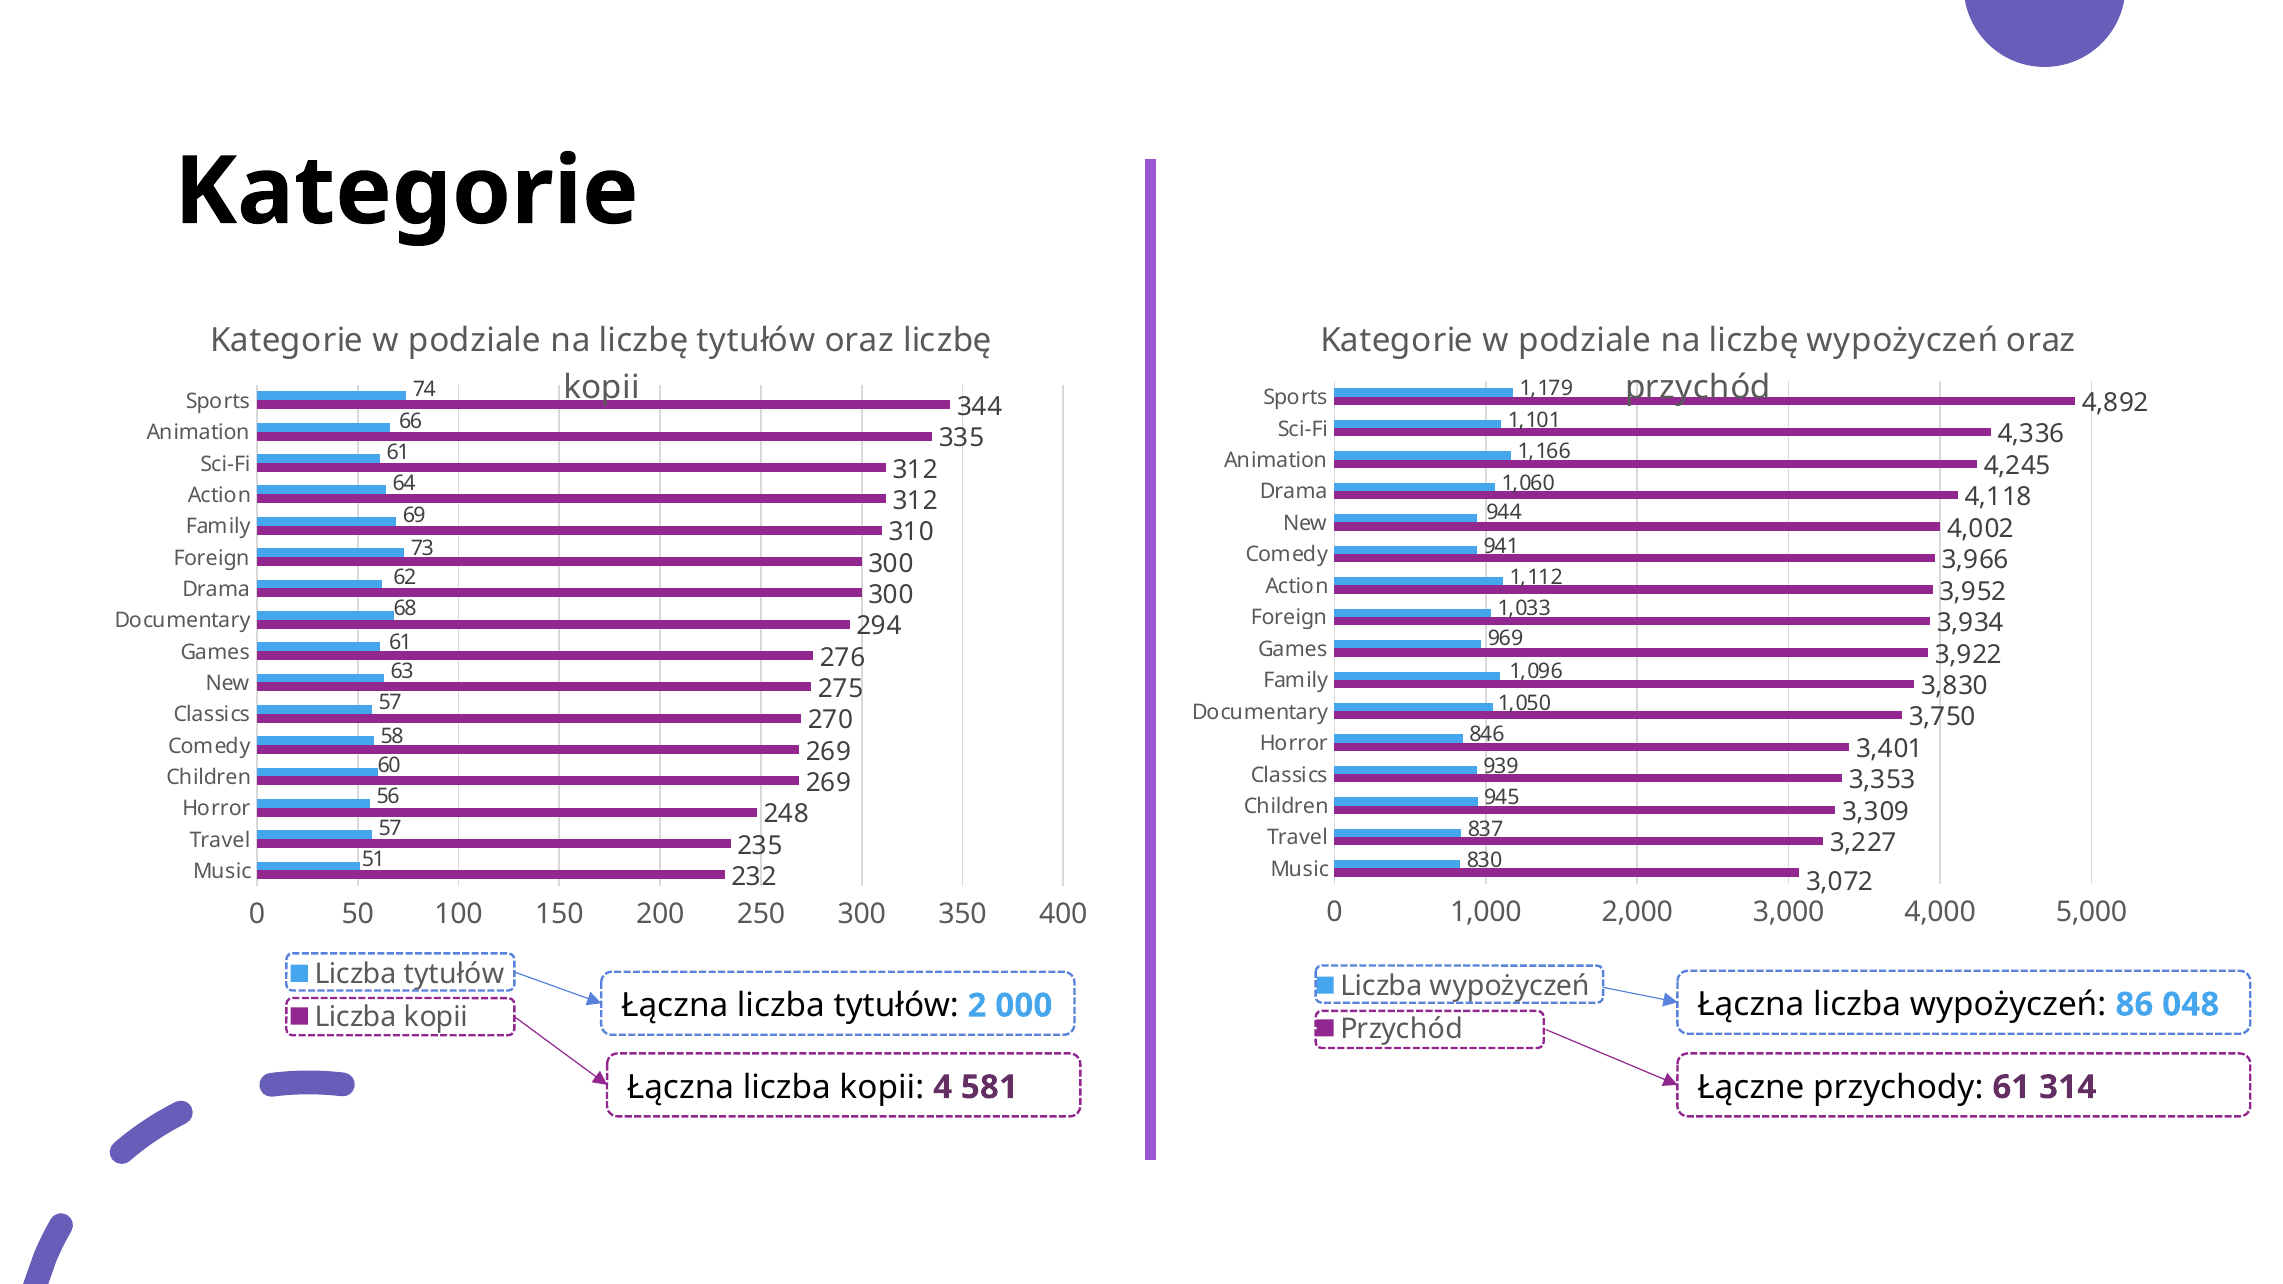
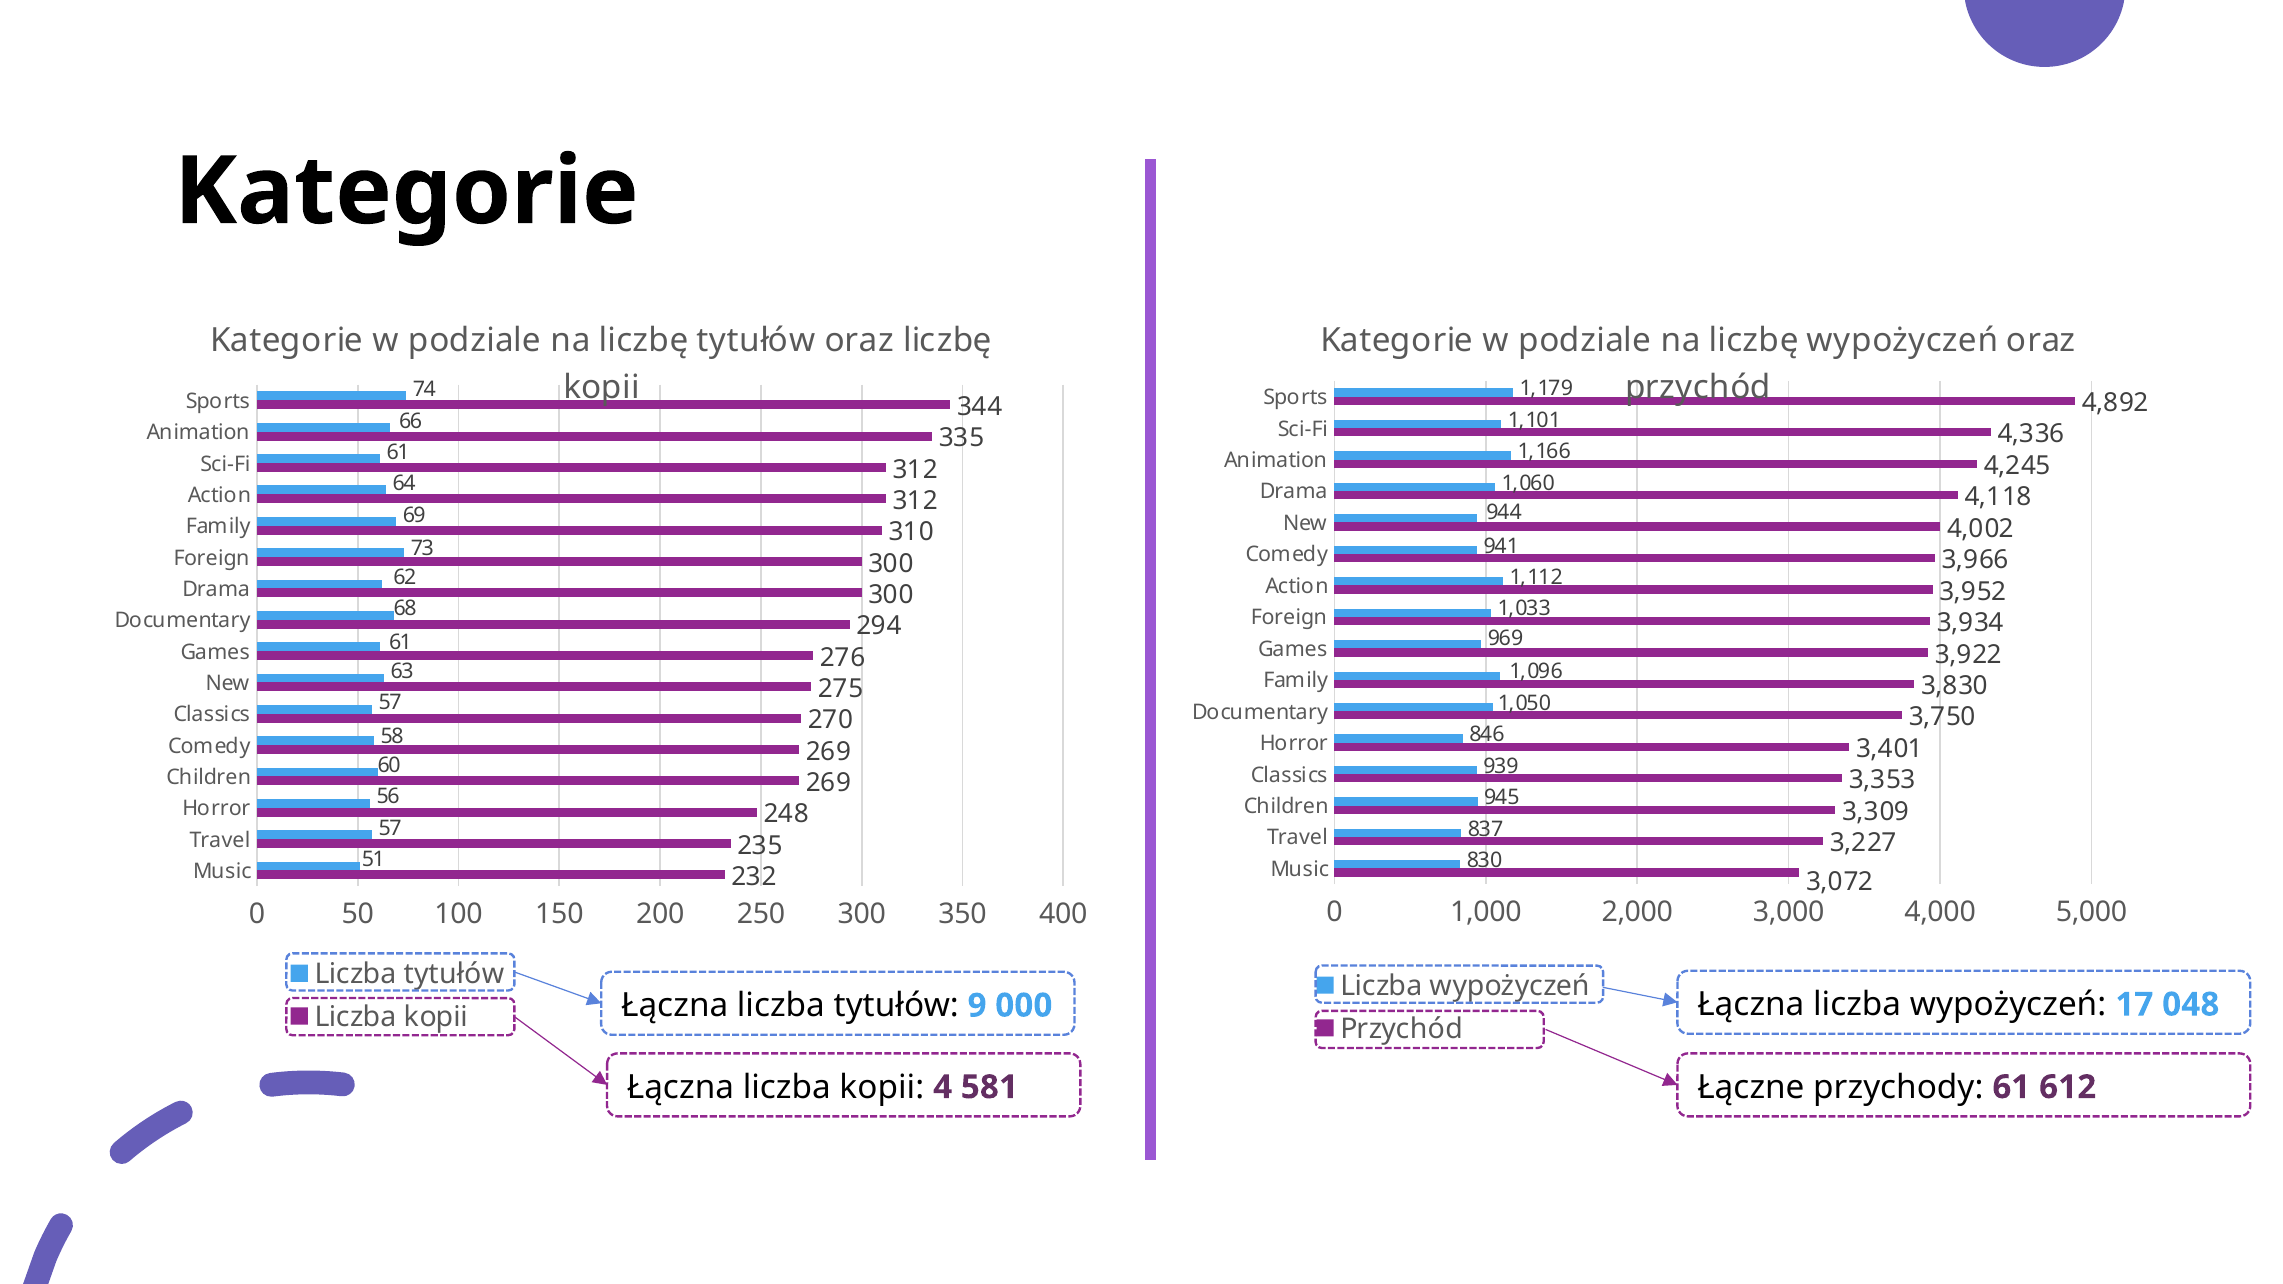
86: 86 -> 17 (2134, 1005)
2: 2 -> 9 (977, 1006)
314: 314 -> 612 (2068, 1087)
